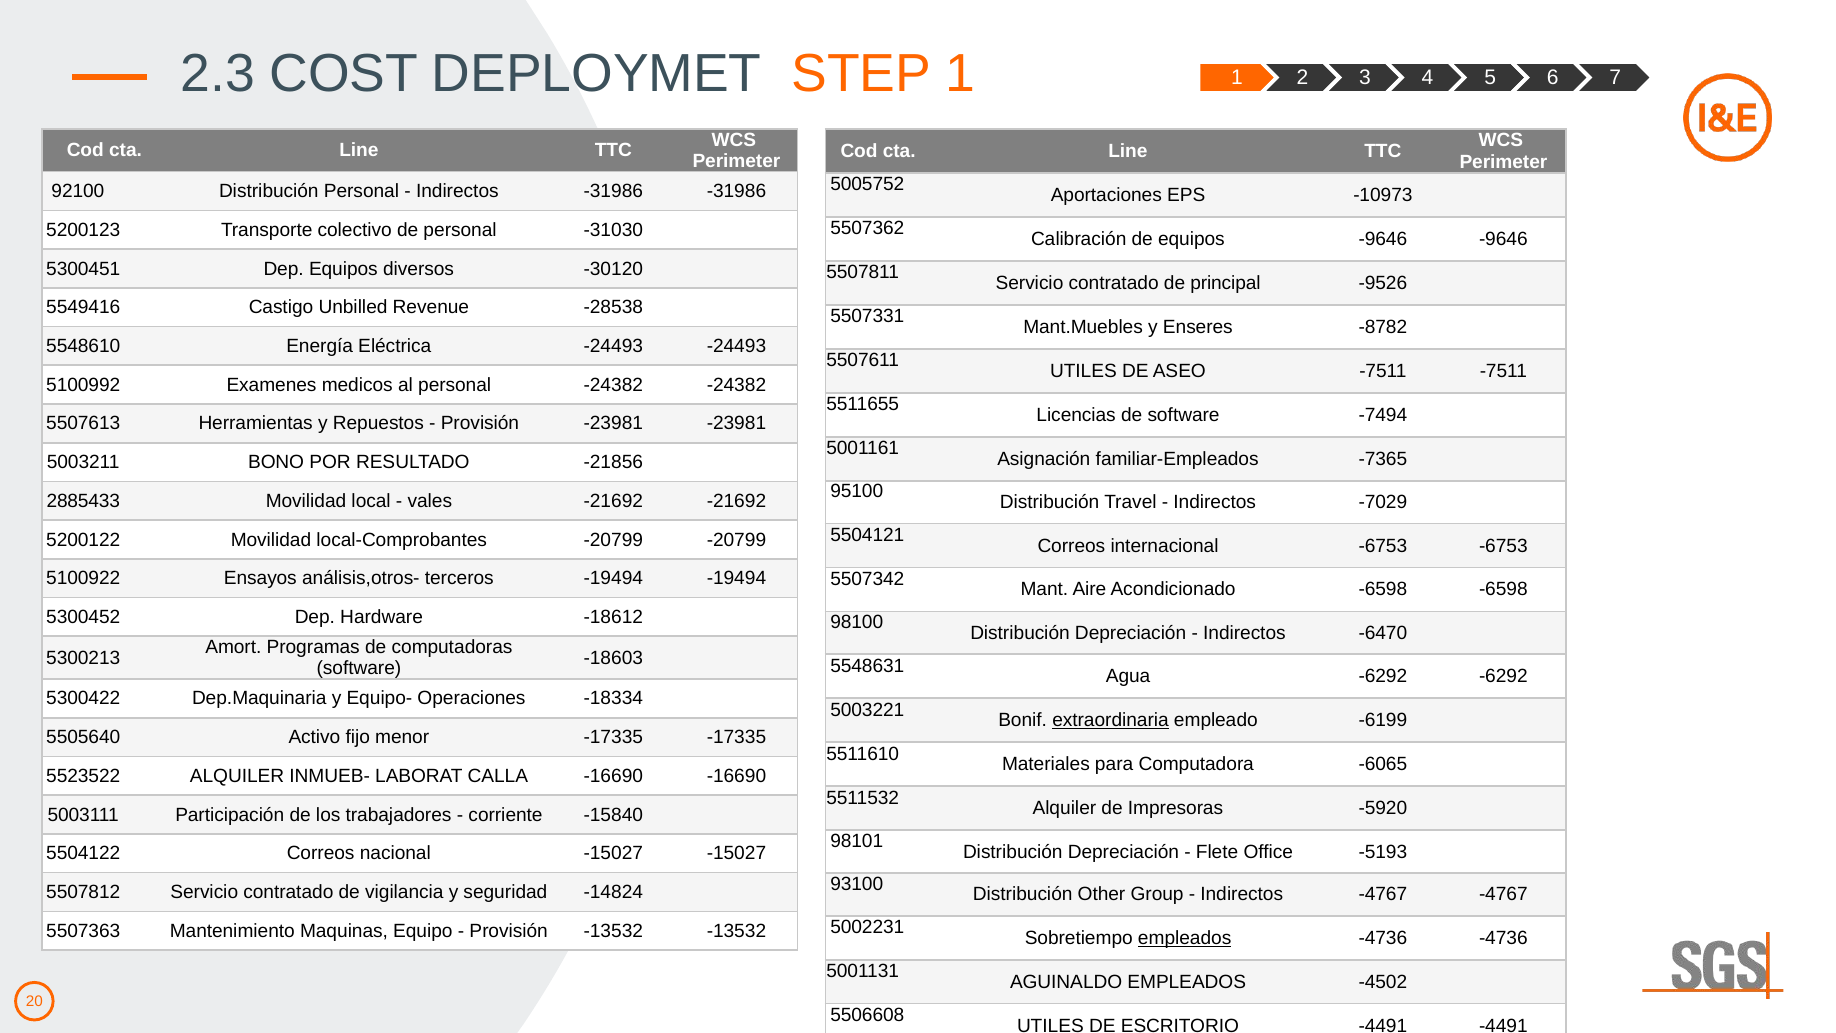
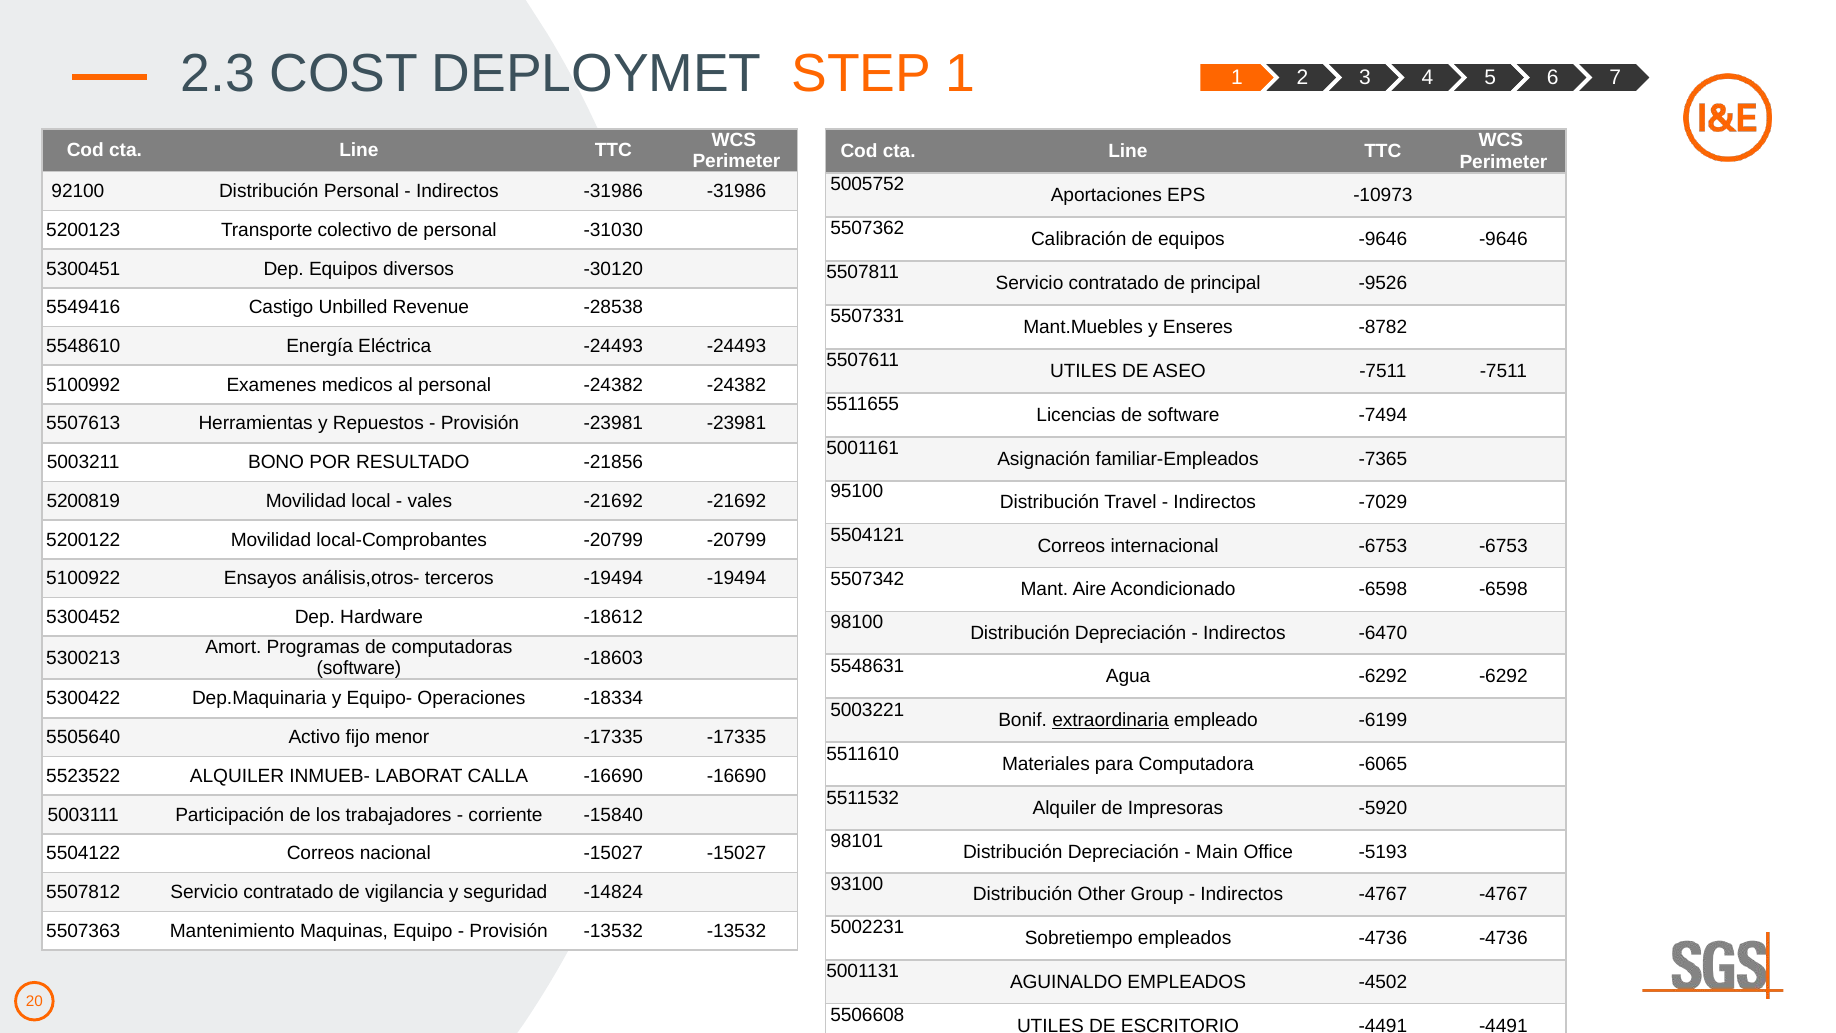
2885433: 2885433 -> 5200819 (83, 501)
Flete: Flete -> Main (1217, 852)
empleados underline: present -> none (1185, 938)
